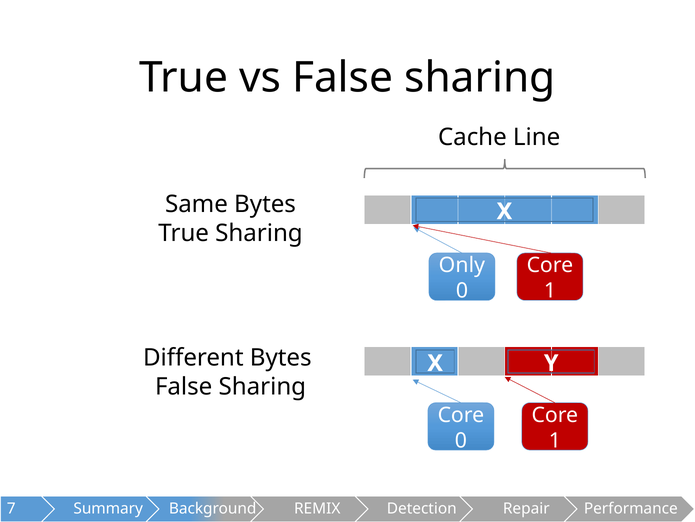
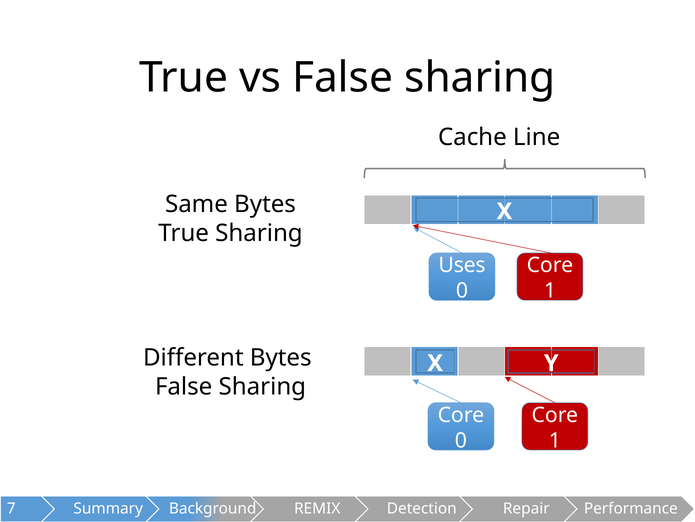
Only: Only -> Uses (462, 265)
